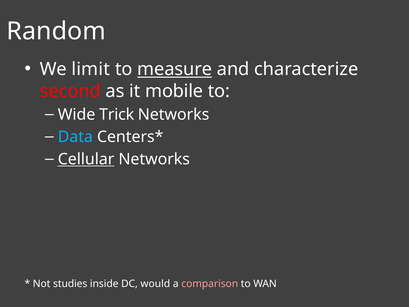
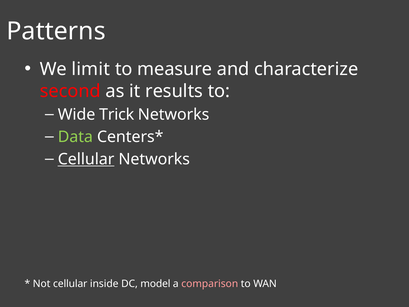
Random: Random -> Patterns (56, 31)
measure underline: present -> none (175, 69)
mobile: mobile -> results (174, 91)
Data colour: light blue -> light green (75, 137)
Not studies: studies -> cellular (70, 284)
would: would -> model (155, 284)
